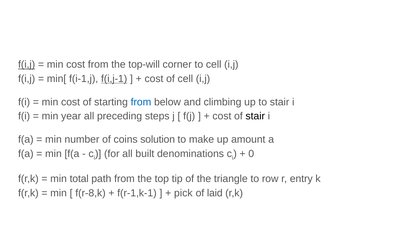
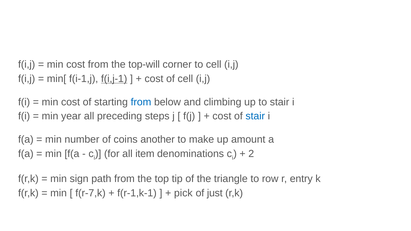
f(i,j underline: present -> none (27, 65)
stair colour: black -> blue (255, 116)
solution: solution -> another (158, 140)
built: built -> item (145, 154)
0: 0 -> 2 (251, 154)
total: total -> sign (79, 179)
f(r-8,k: f(r-8,k -> f(r-7,k (90, 193)
laid: laid -> just (215, 193)
